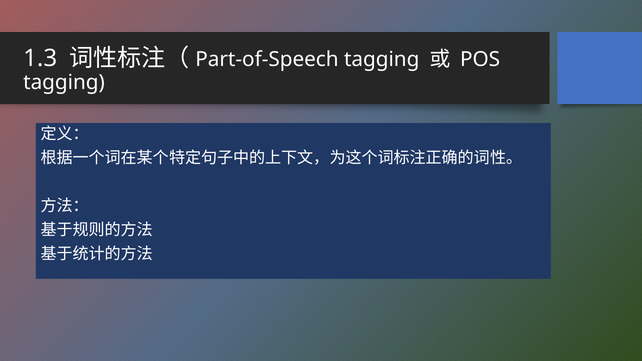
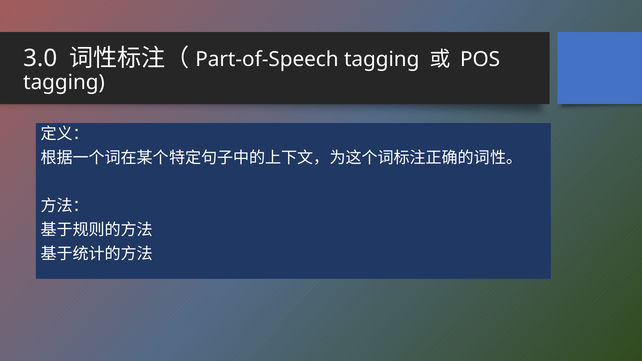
1.3: 1.3 -> 3.0 (40, 58)
